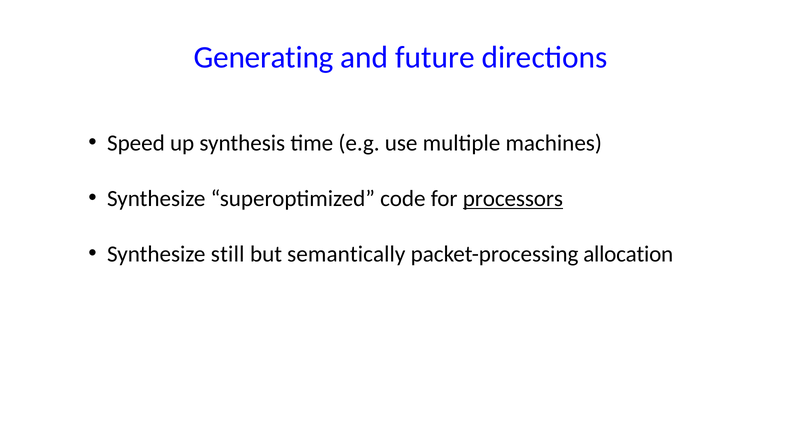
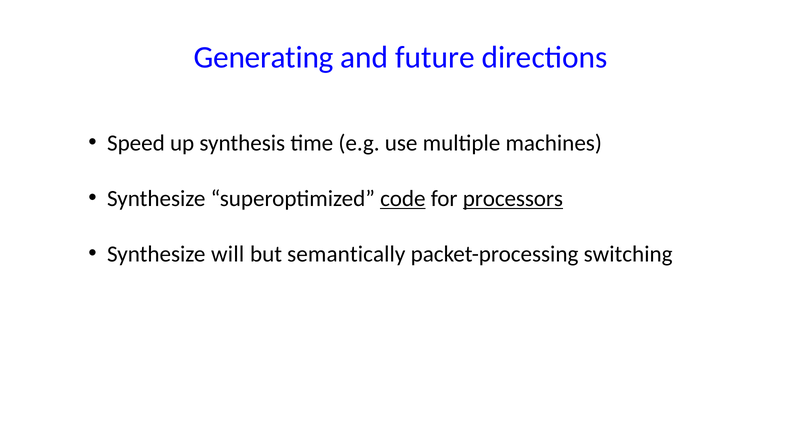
code underline: none -> present (403, 199)
still: still -> will (228, 254)
allocation: allocation -> switching (628, 254)
